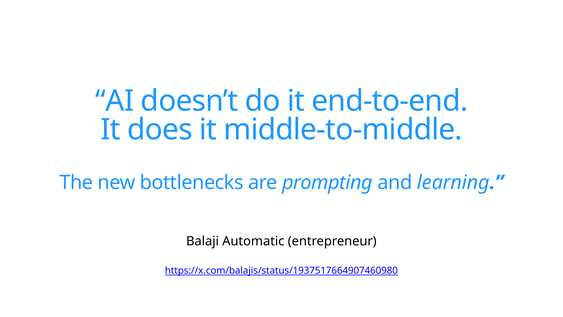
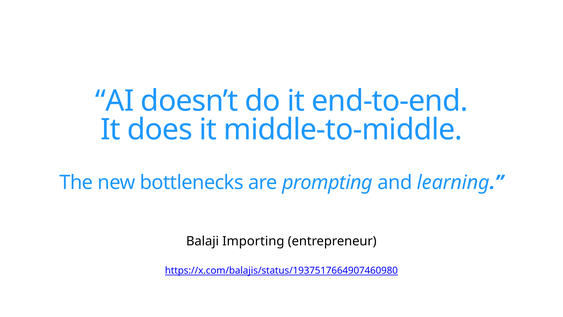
Automatic: Automatic -> Importing (253, 241)
